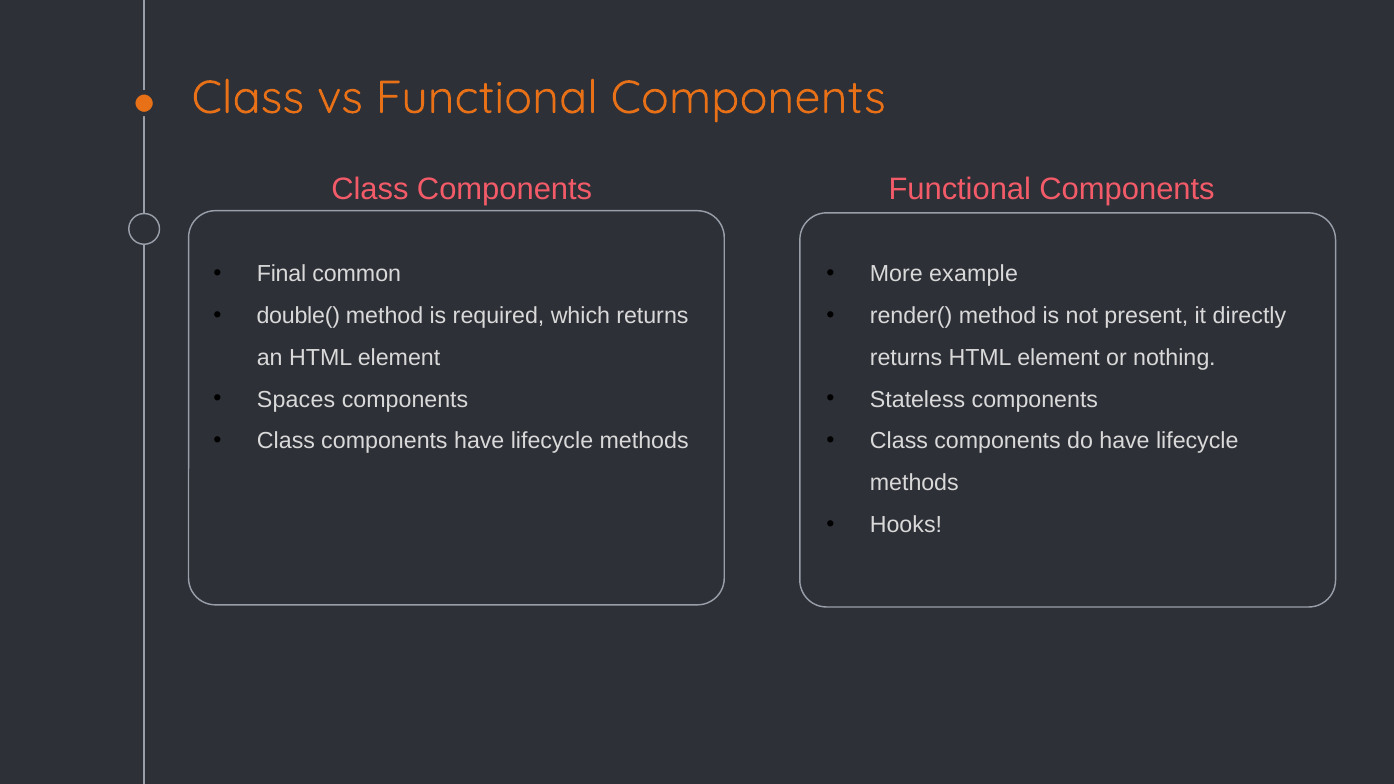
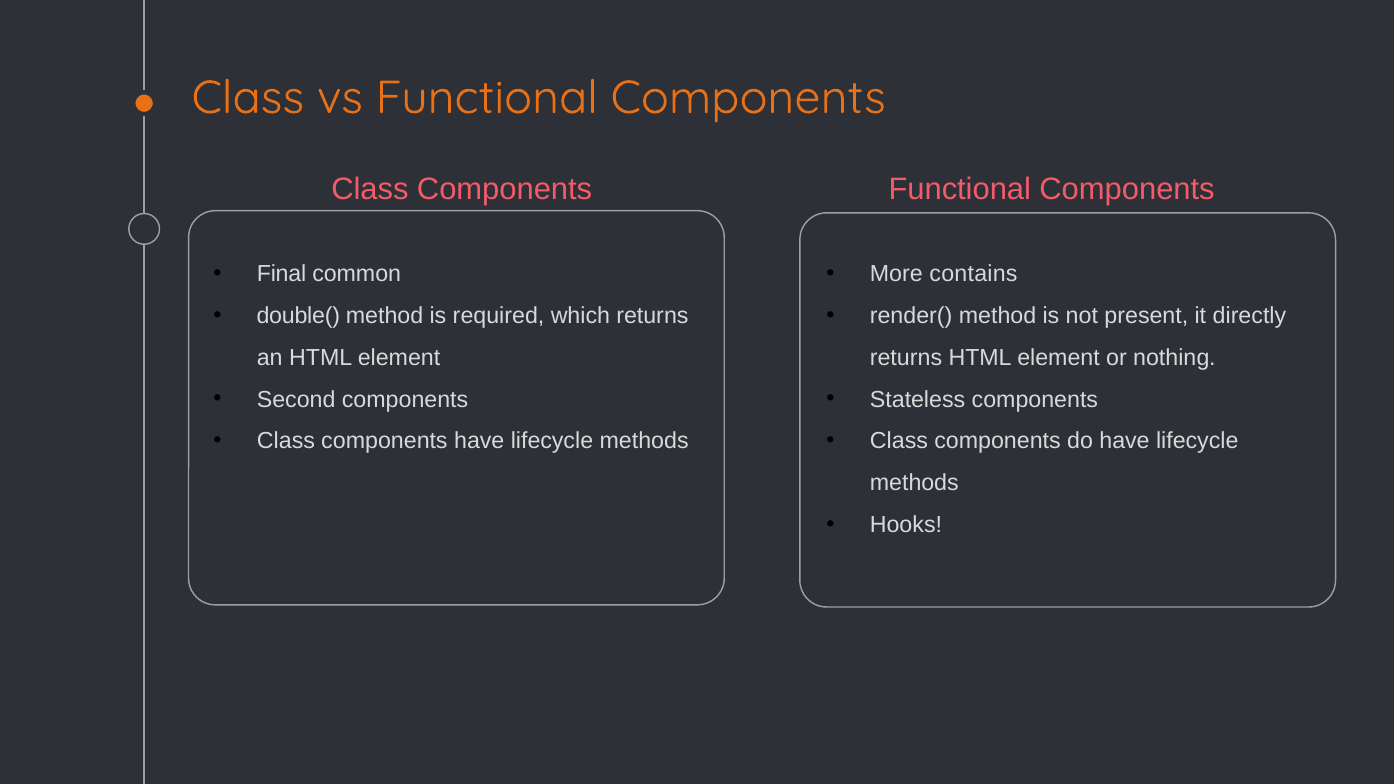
example: example -> contains (974, 274)
Spaces: Spaces -> Second (296, 400)
